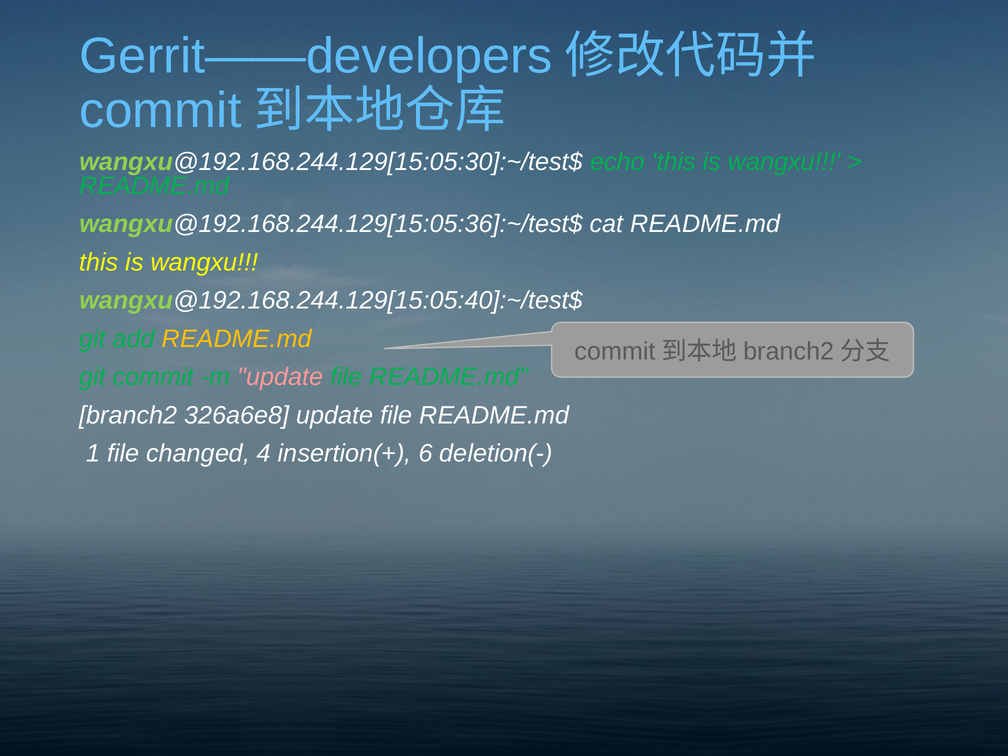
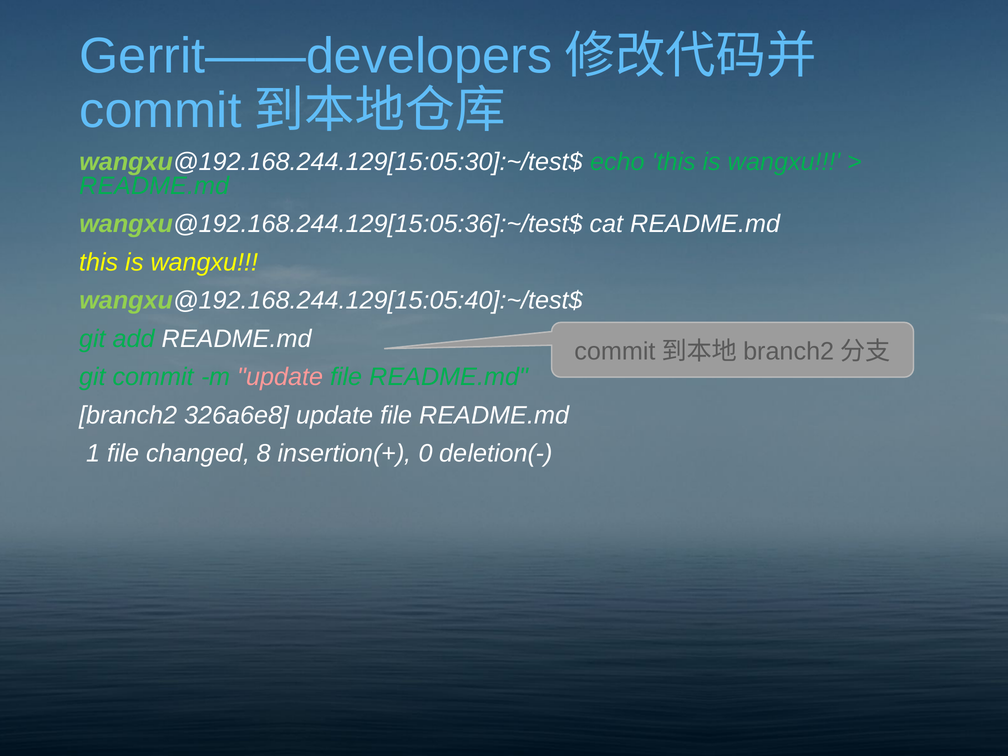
README.md colour: yellow -> white (237, 339)
4: 4 -> 8 (264, 453)
6: 6 -> 0 (426, 453)
